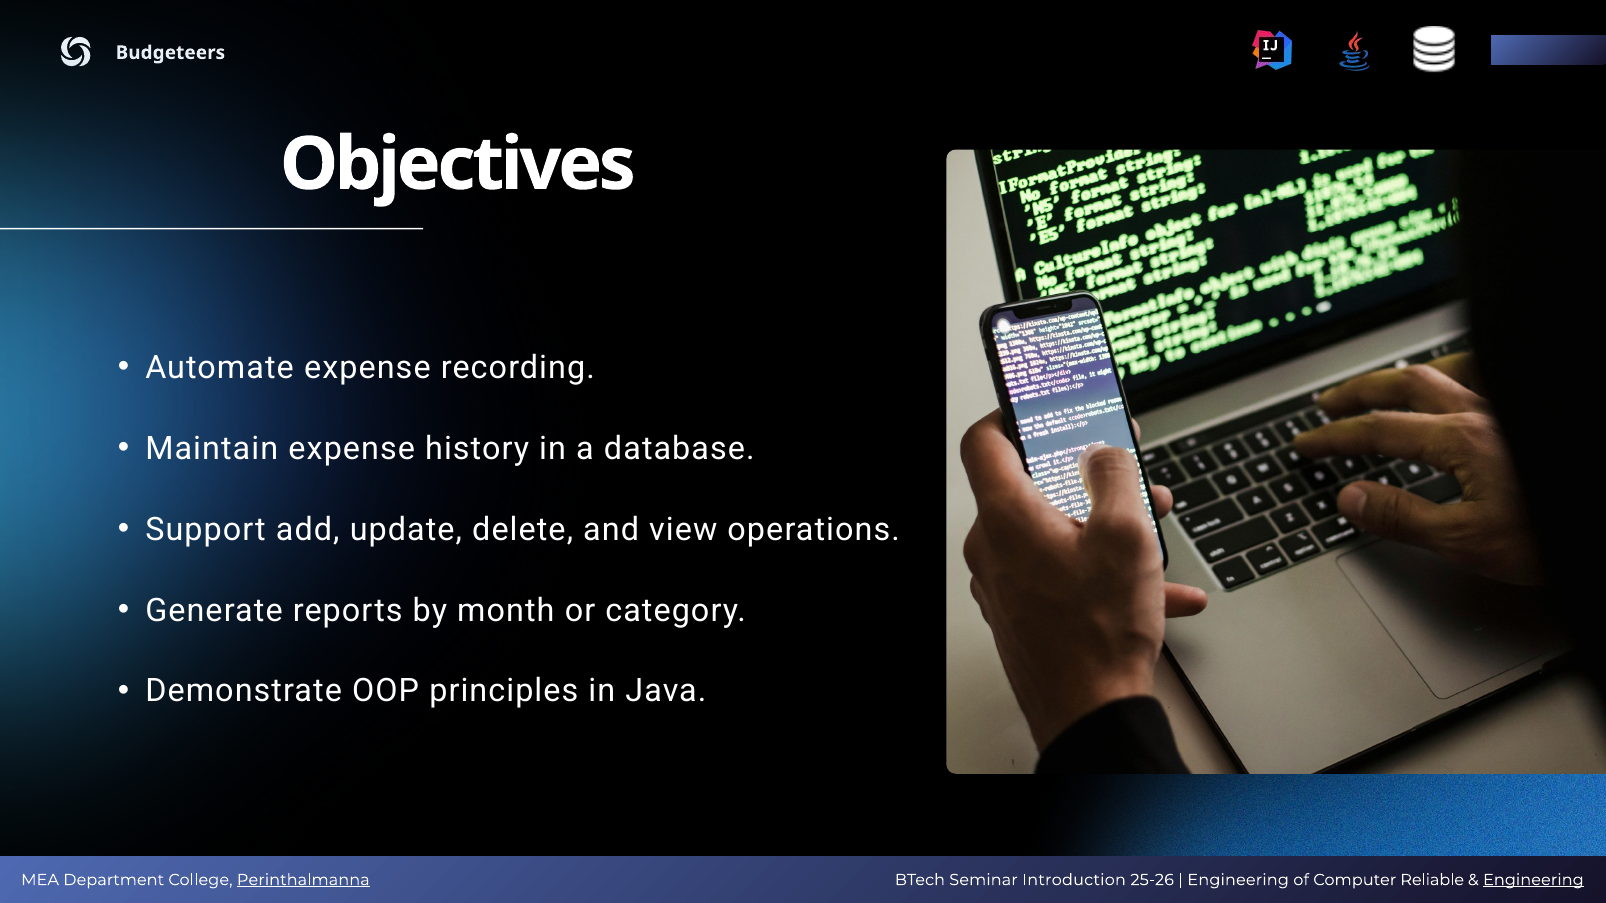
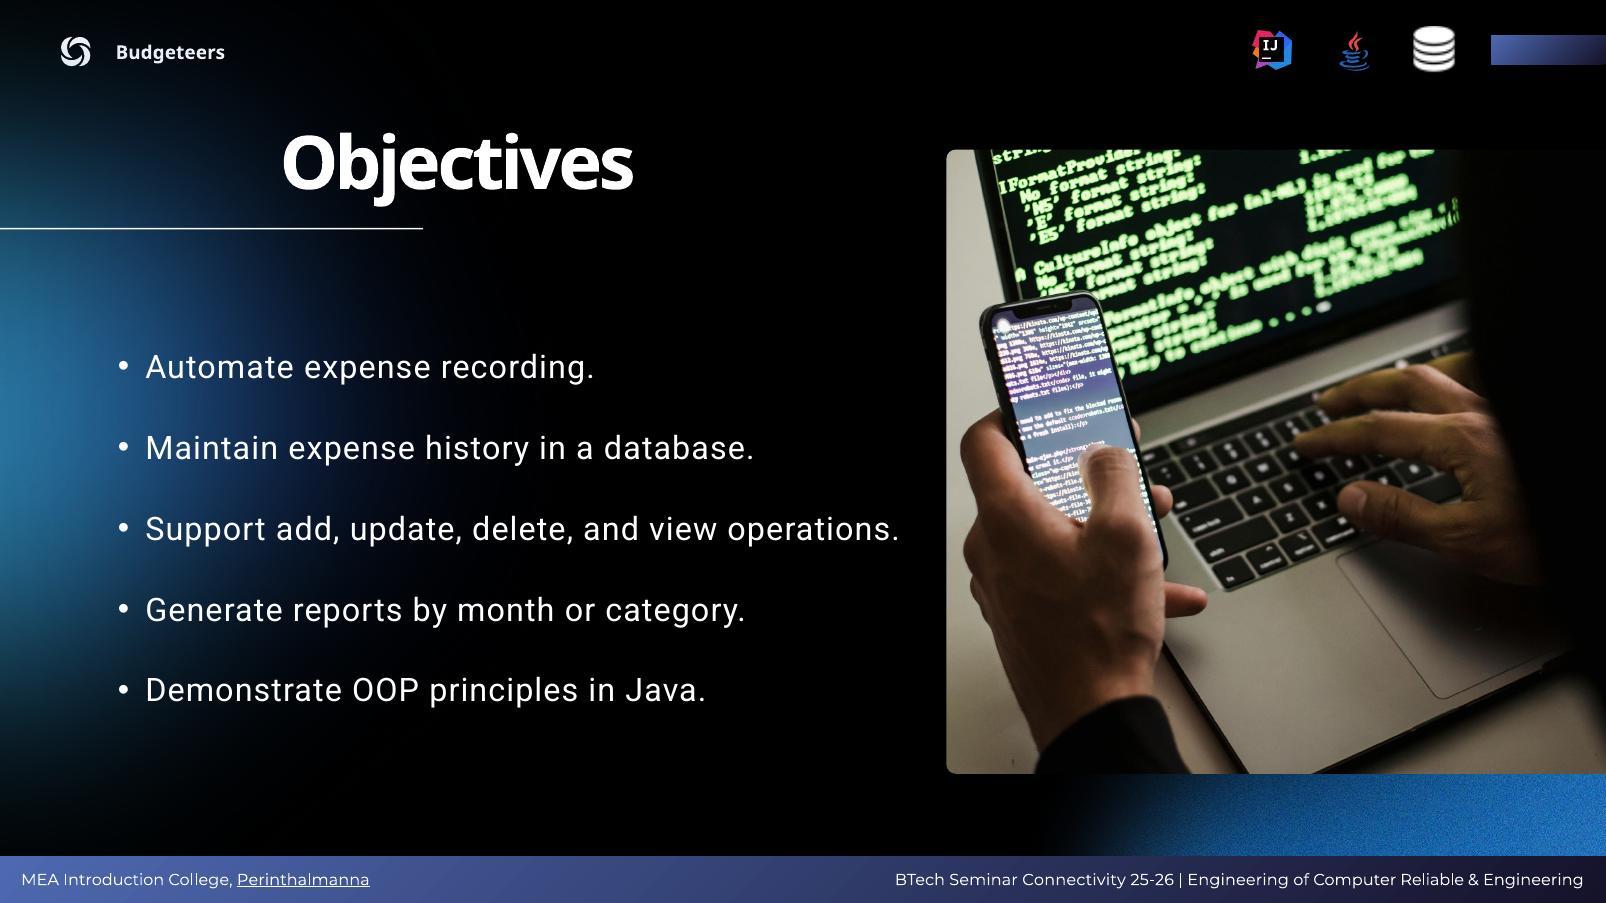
Department: Department -> Introduction (114, 880)
Introduction: Introduction -> Connectivity (1074, 880)
Engineering underline: present -> none (1533, 880)
